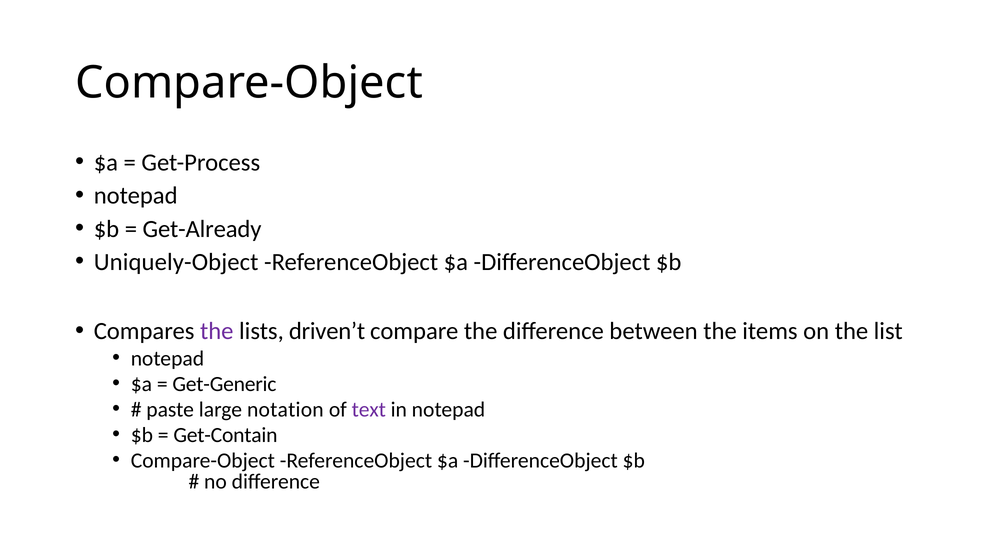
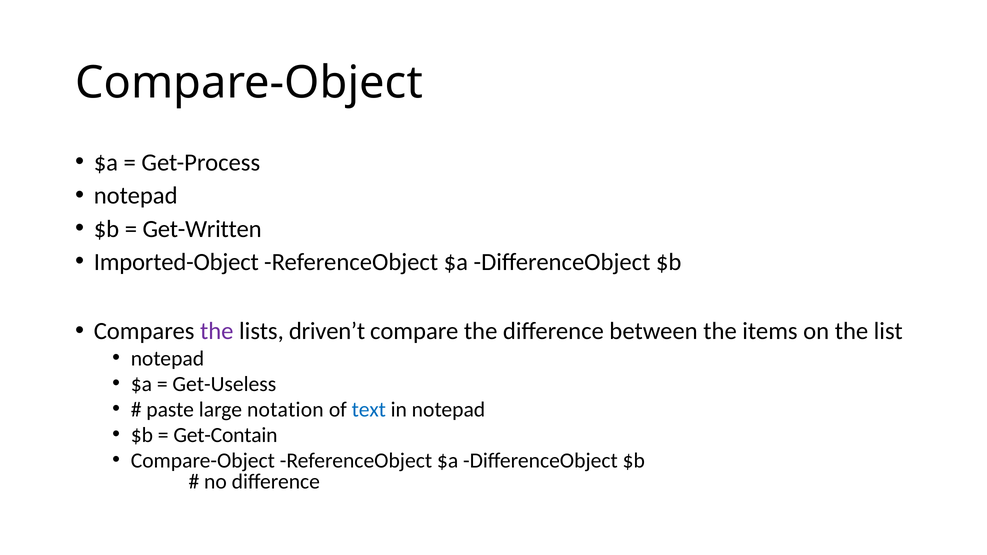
Get-Already: Get-Already -> Get-Written (202, 229)
Uniquely-Object: Uniquely-Object -> Imported-Object (176, 262)
Get-Generic: Get-Generic -> Get-Useless (224, 384)
text colour: purple -> blue (369, 410)
